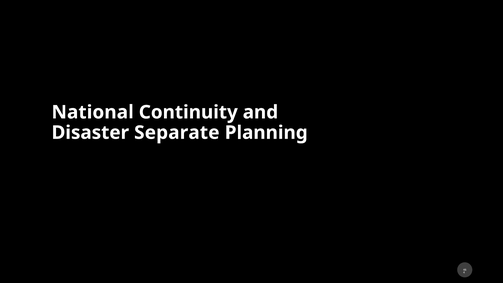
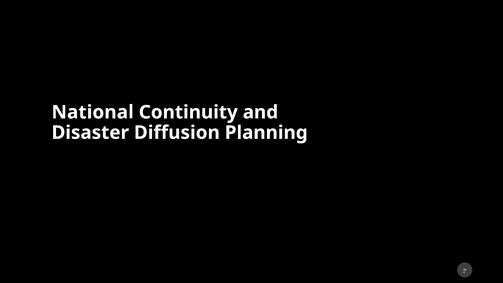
Separate: Separate -> Diffusion (177, 133)
